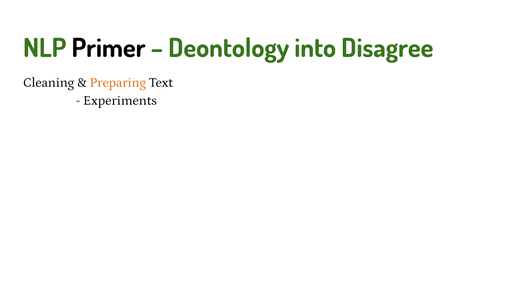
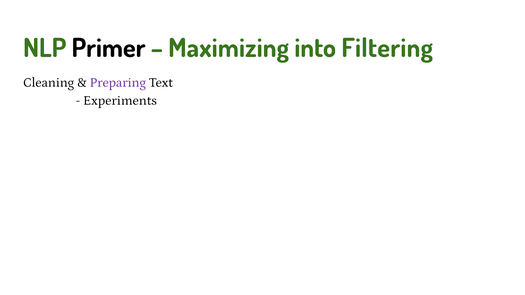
Deontology: Deontology -> Maximizing (229, 48)
Disagree: Disagree -> Filtering (387, 48)
Preparing colour: orange -> purple (118, 83)
